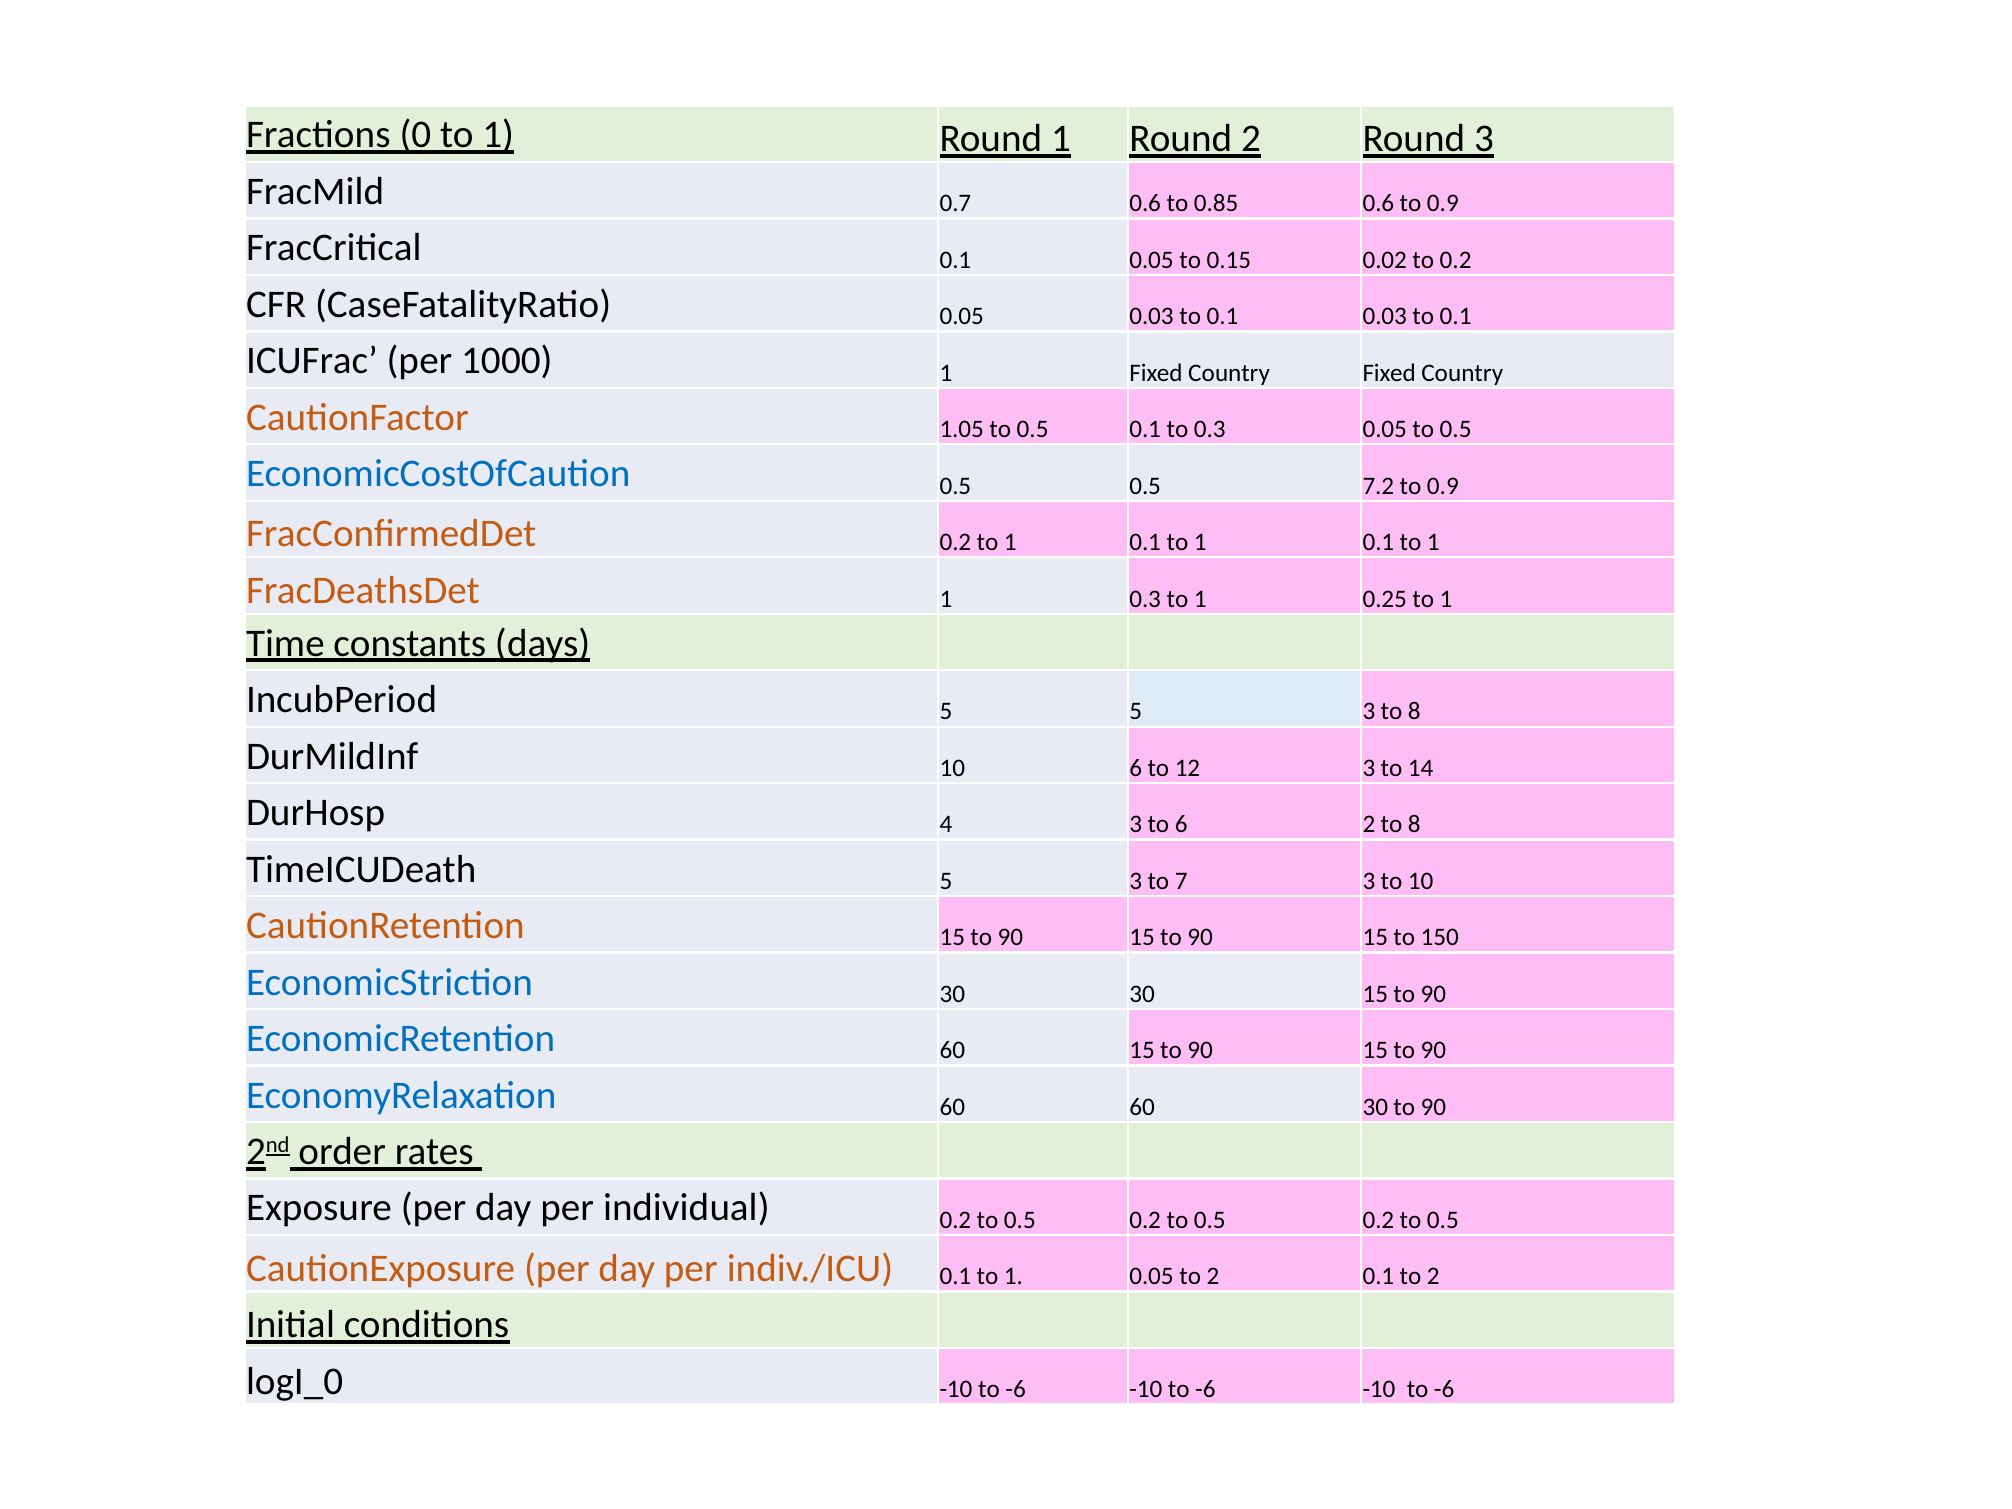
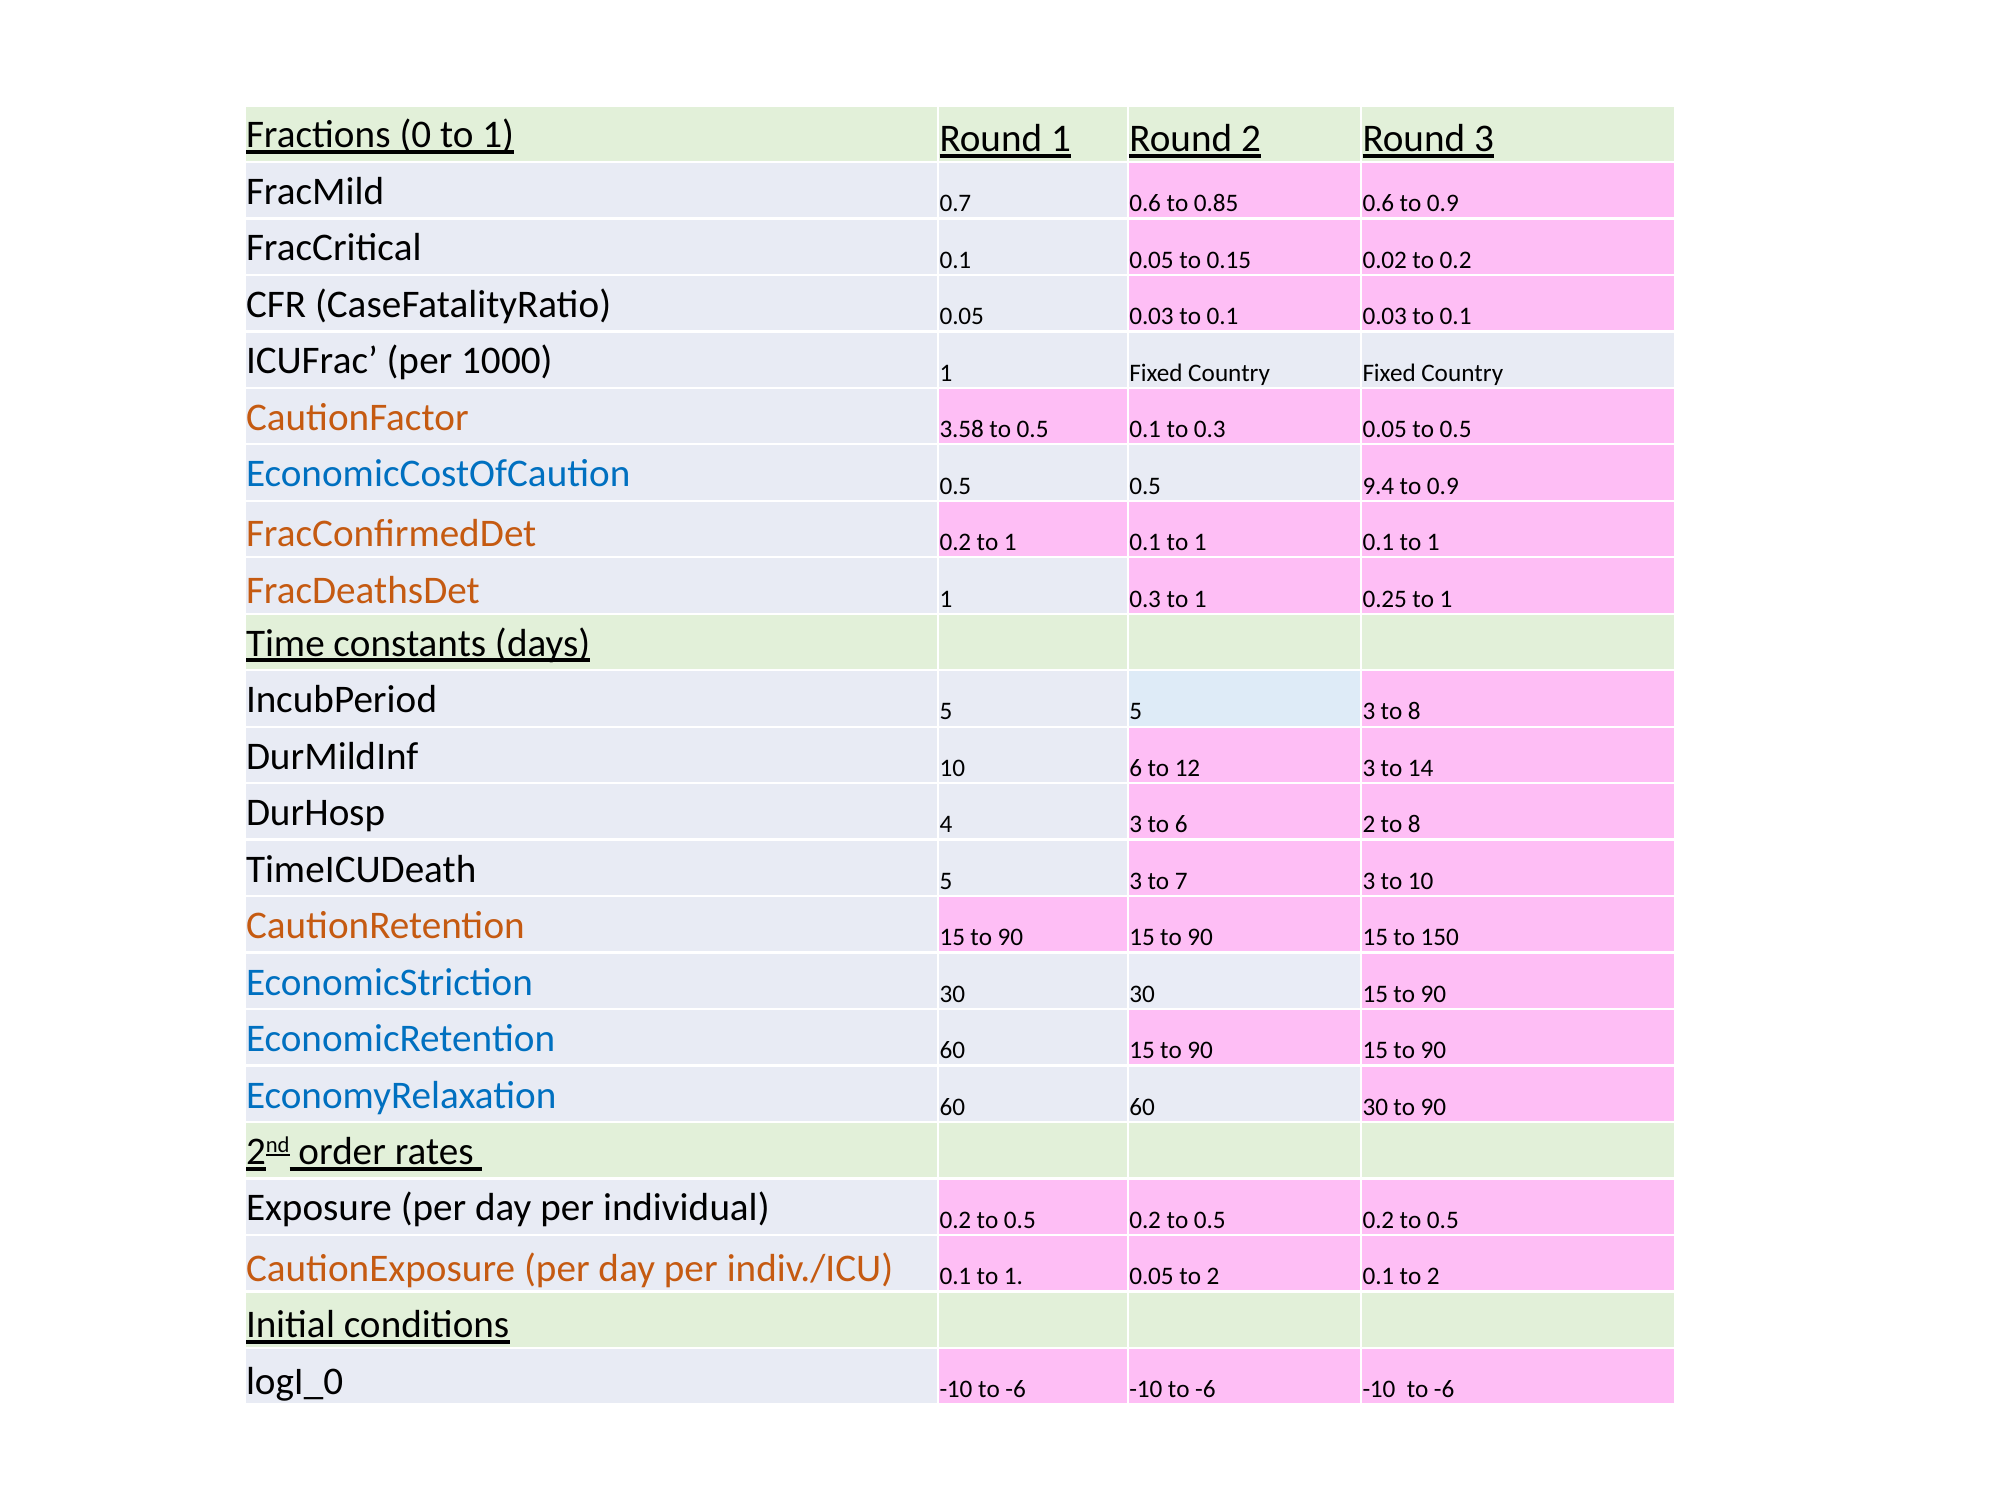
1.05: 1.05 -> 3.58 (962, 429)
7.2: 7.2 -> 9.4 (1378, 486)
